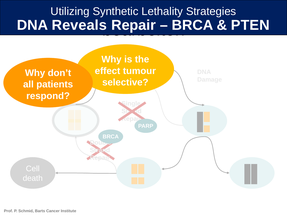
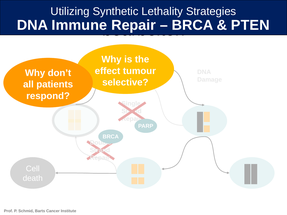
Reveals: Reveals -> Immune (79, 25)
